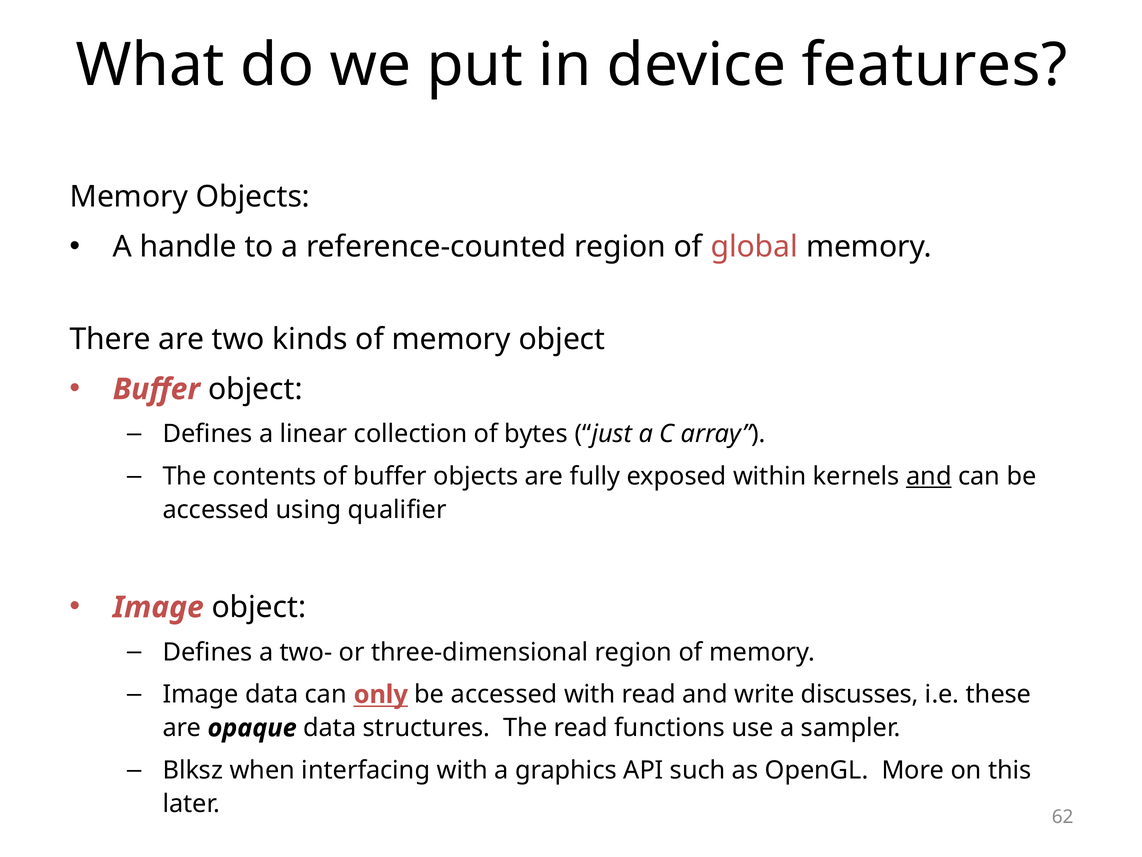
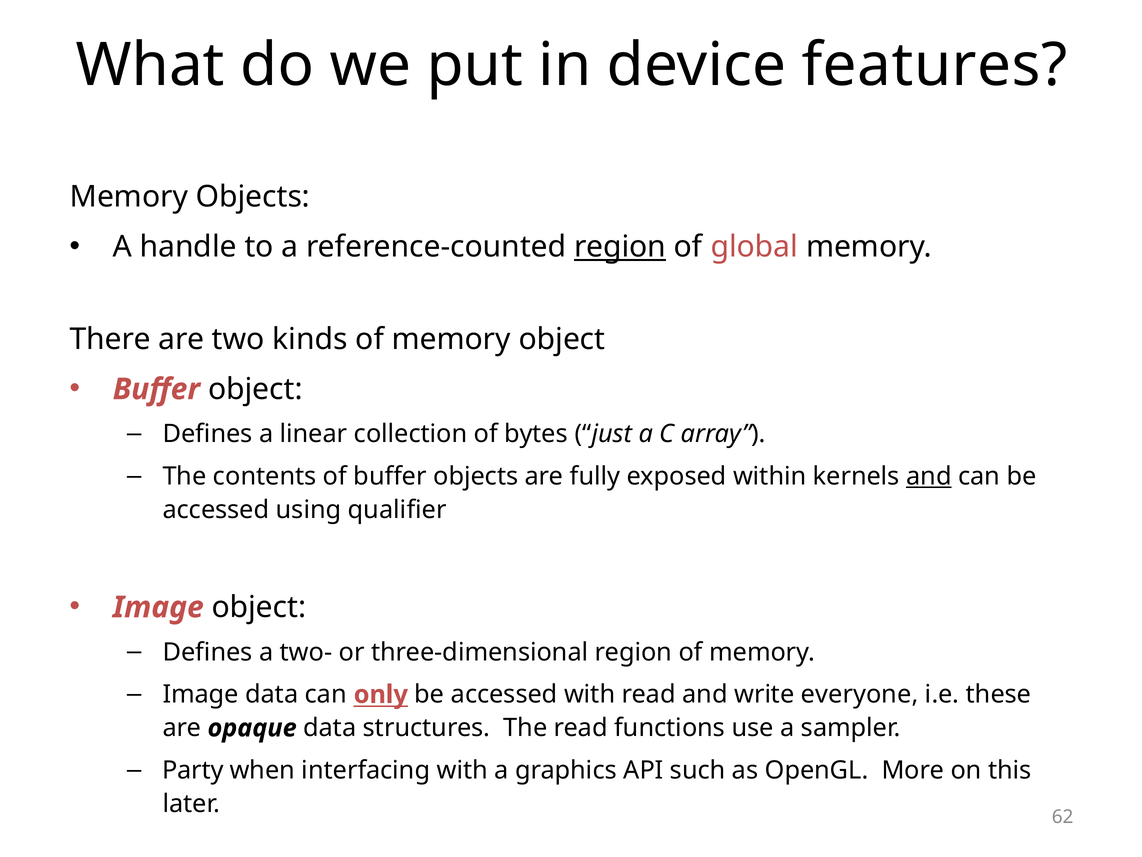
region underline: none -> present (620, 247)
discusses: discusses -> everyone (860, 694)
Blksz: Blksz -> Party (193, 770)
